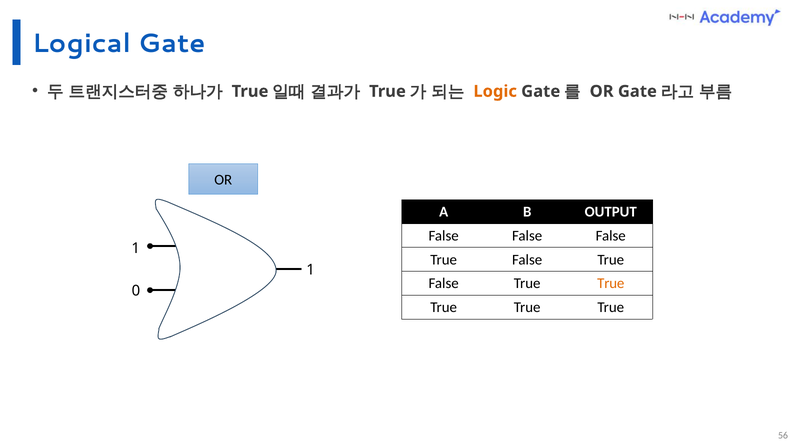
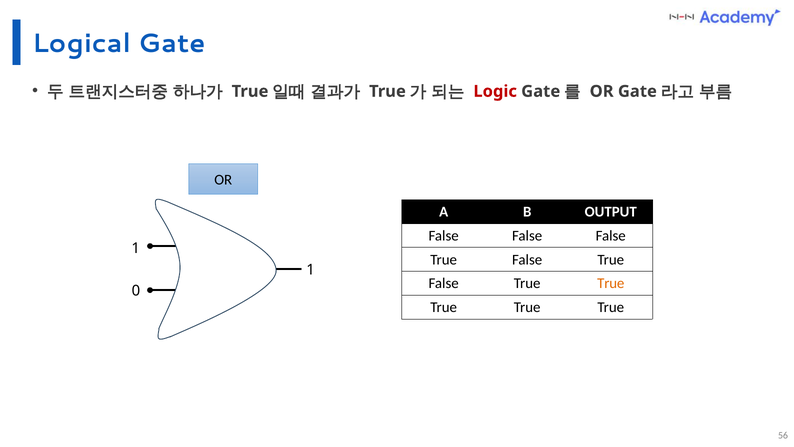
Logic colour: orange -> red (495, 91)
